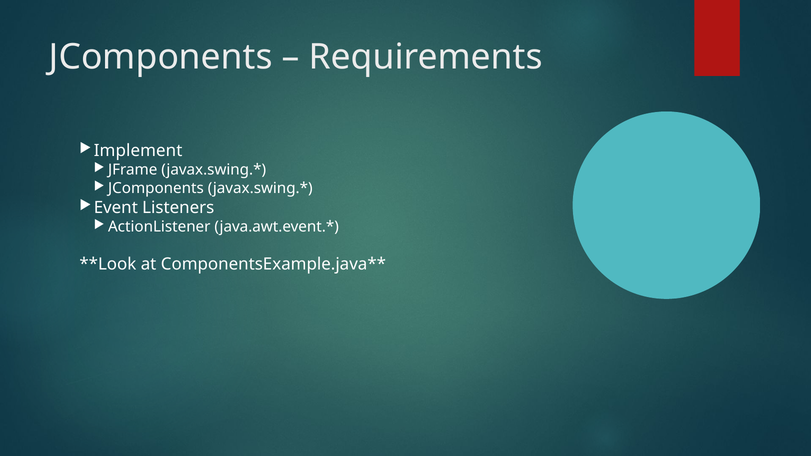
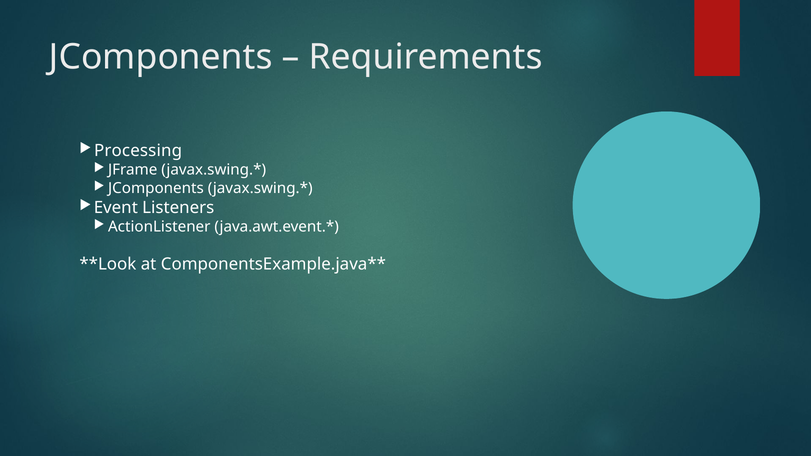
Implement: Implement -> Processing (138, 151)
